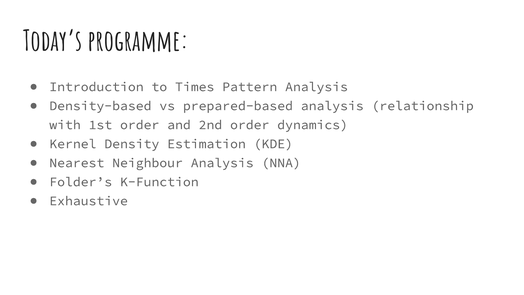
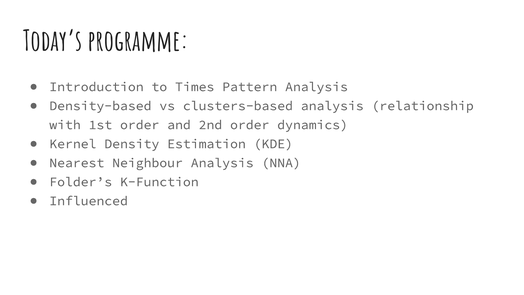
prepared-based: prepared-based -> clusters-based (238, 106)
Exhaustive: Exhaustive -> Influenced (89, 201)
